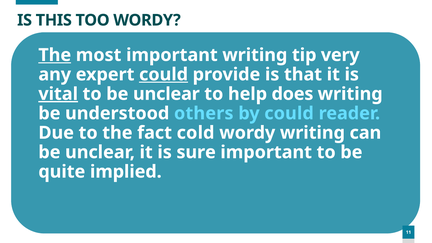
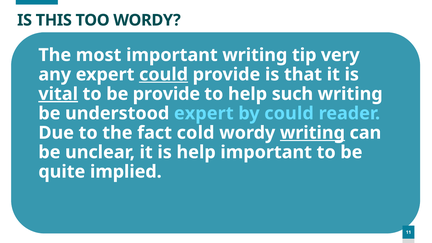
The underline: present -> none (55, 55)
to be unclear: unclear -> provide (166, 94)
does: does -> such (292, 94)
understood others: others -> expert (204, 113)
writing underline: none -> present (312, 133)
is sure: sure -> help (196, 152)
